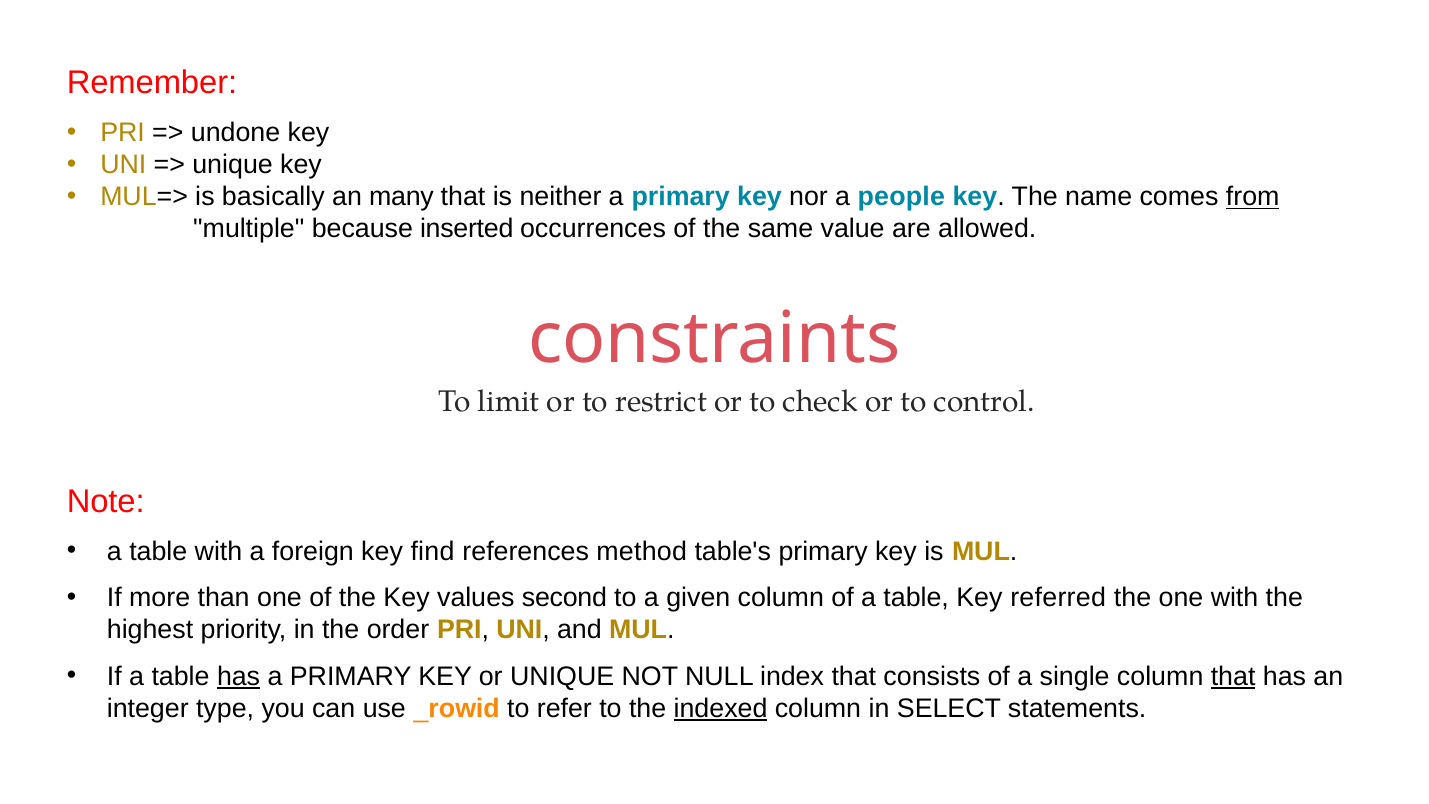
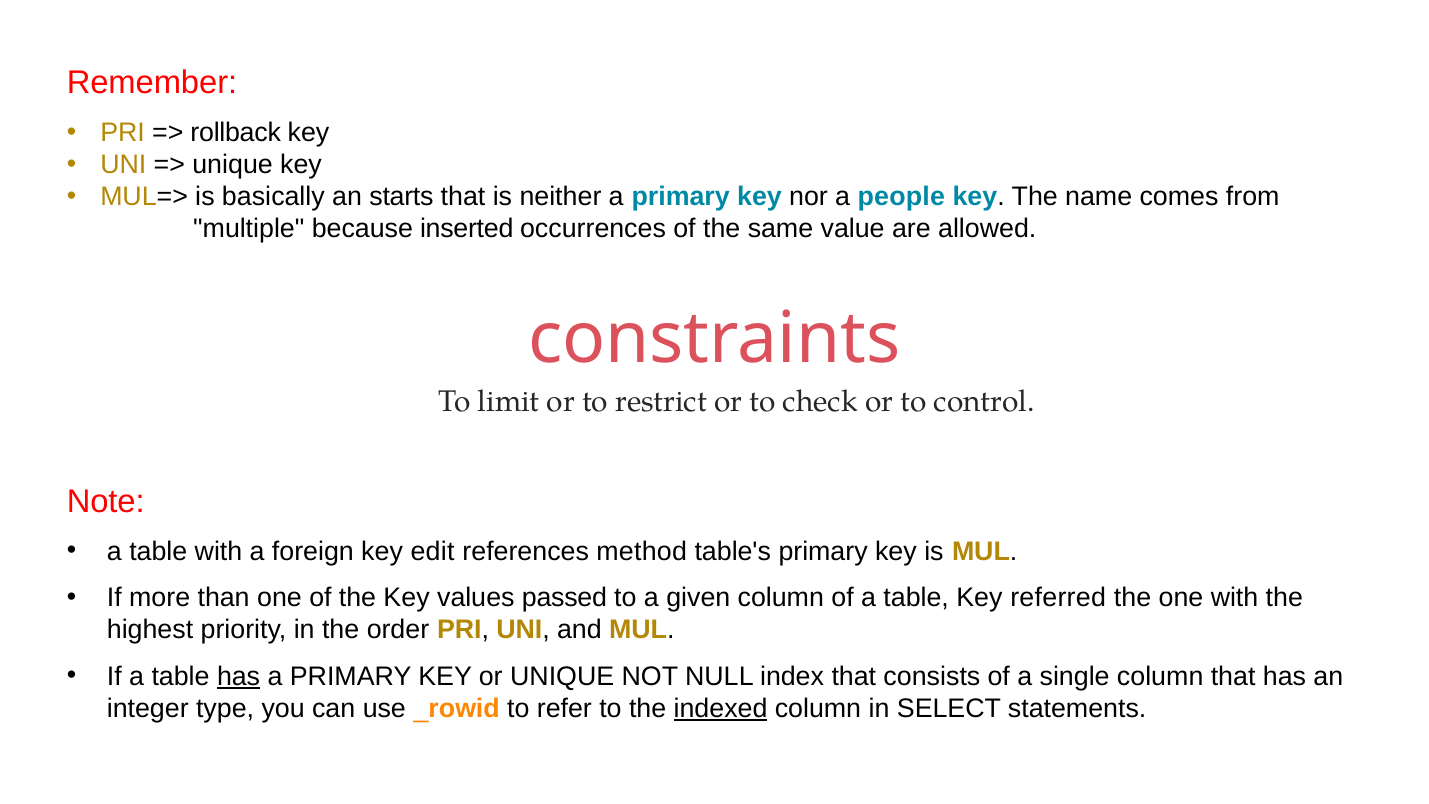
undone: undone -> rollback (236, 133)
many: many -> starts (401, 197)
from underline: present -> none (1253, 197)
find: find -> edit (433, 551)
second: second -> passed (564, 597)
that underline: present -> none (1233, 676)
